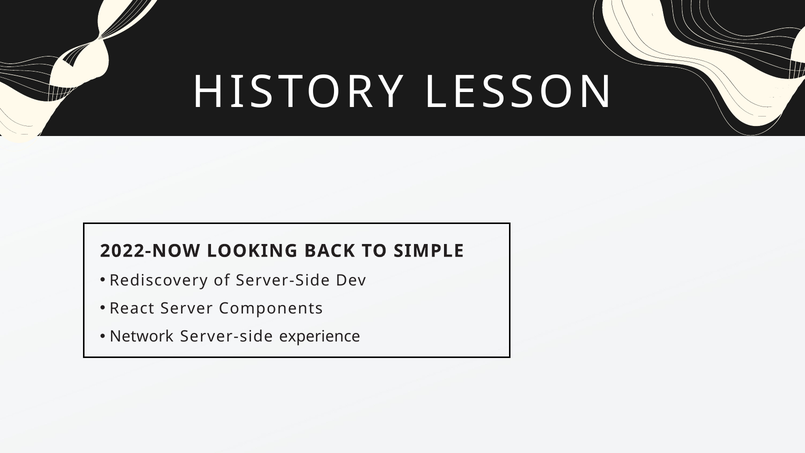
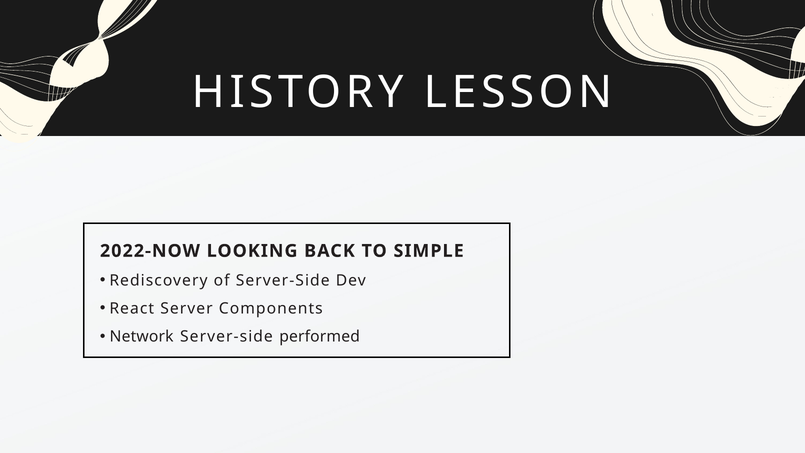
experience: experience -> performed (320, 337)
